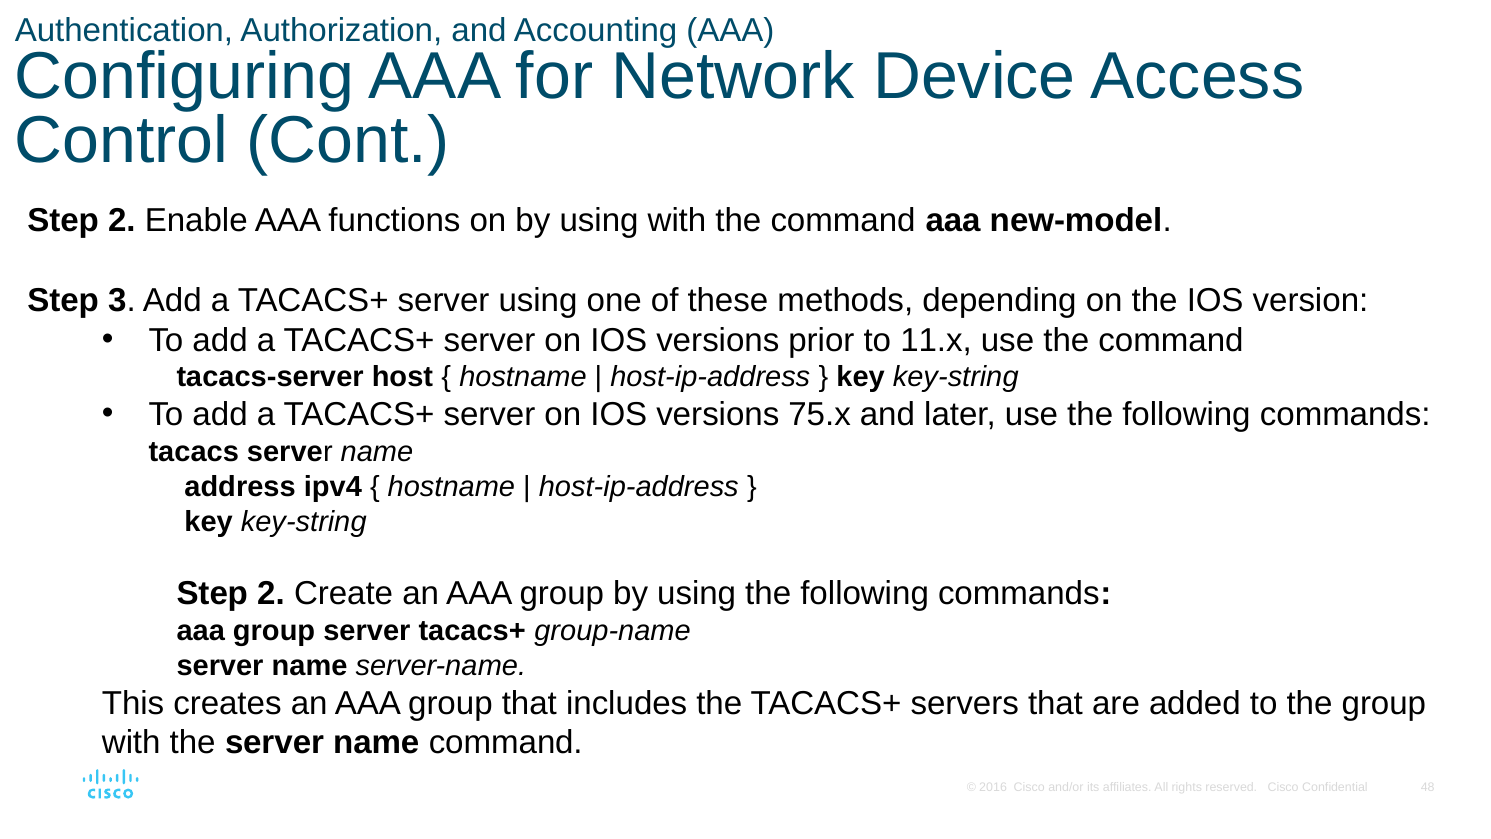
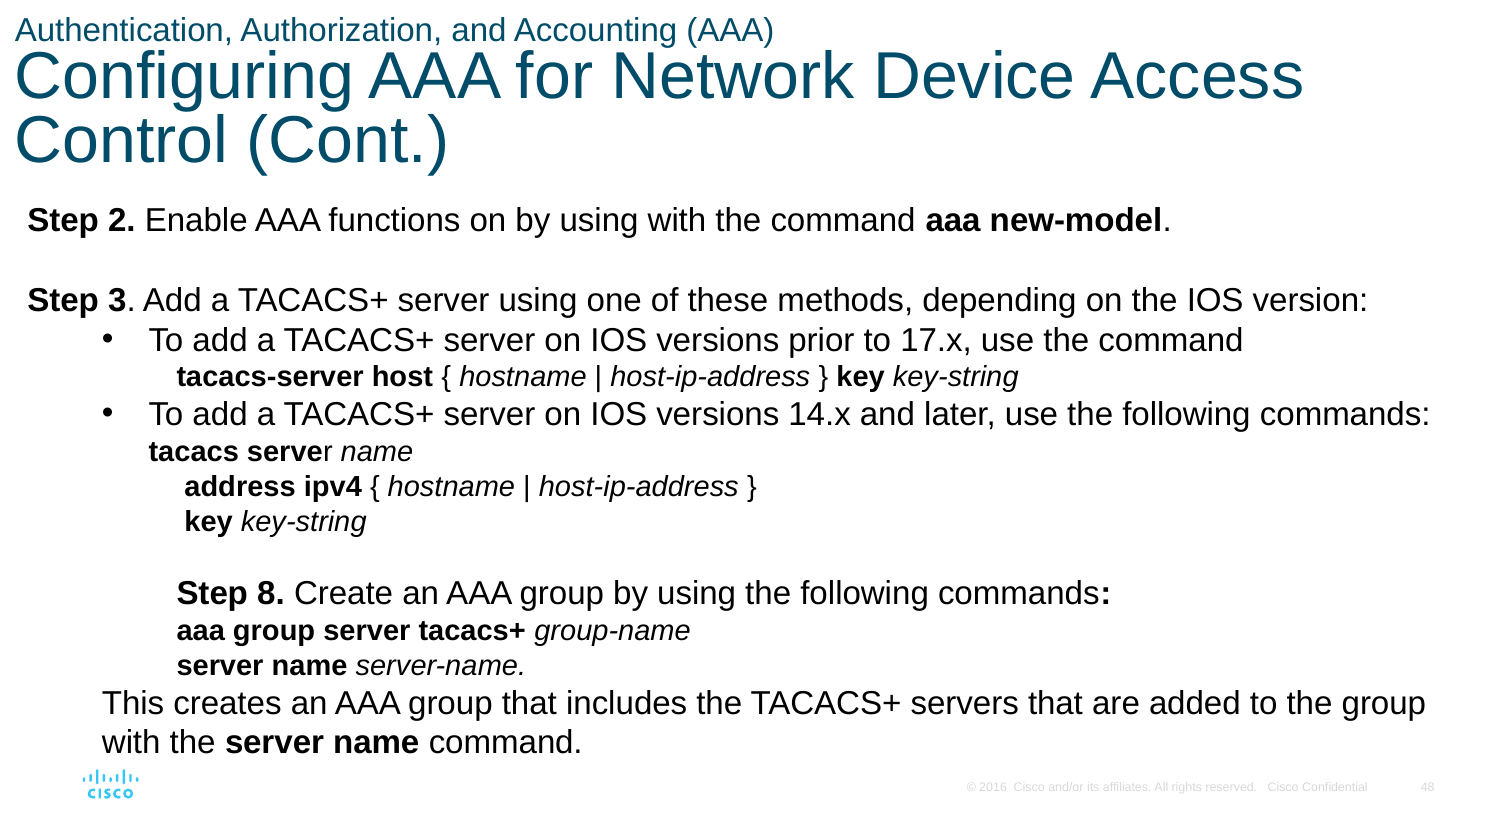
11.x: 11.x -> 17.x (936, 340)
75.x: 75.x -> 14.x (820, 415)
2: 2 -> 8 (271, 594)
